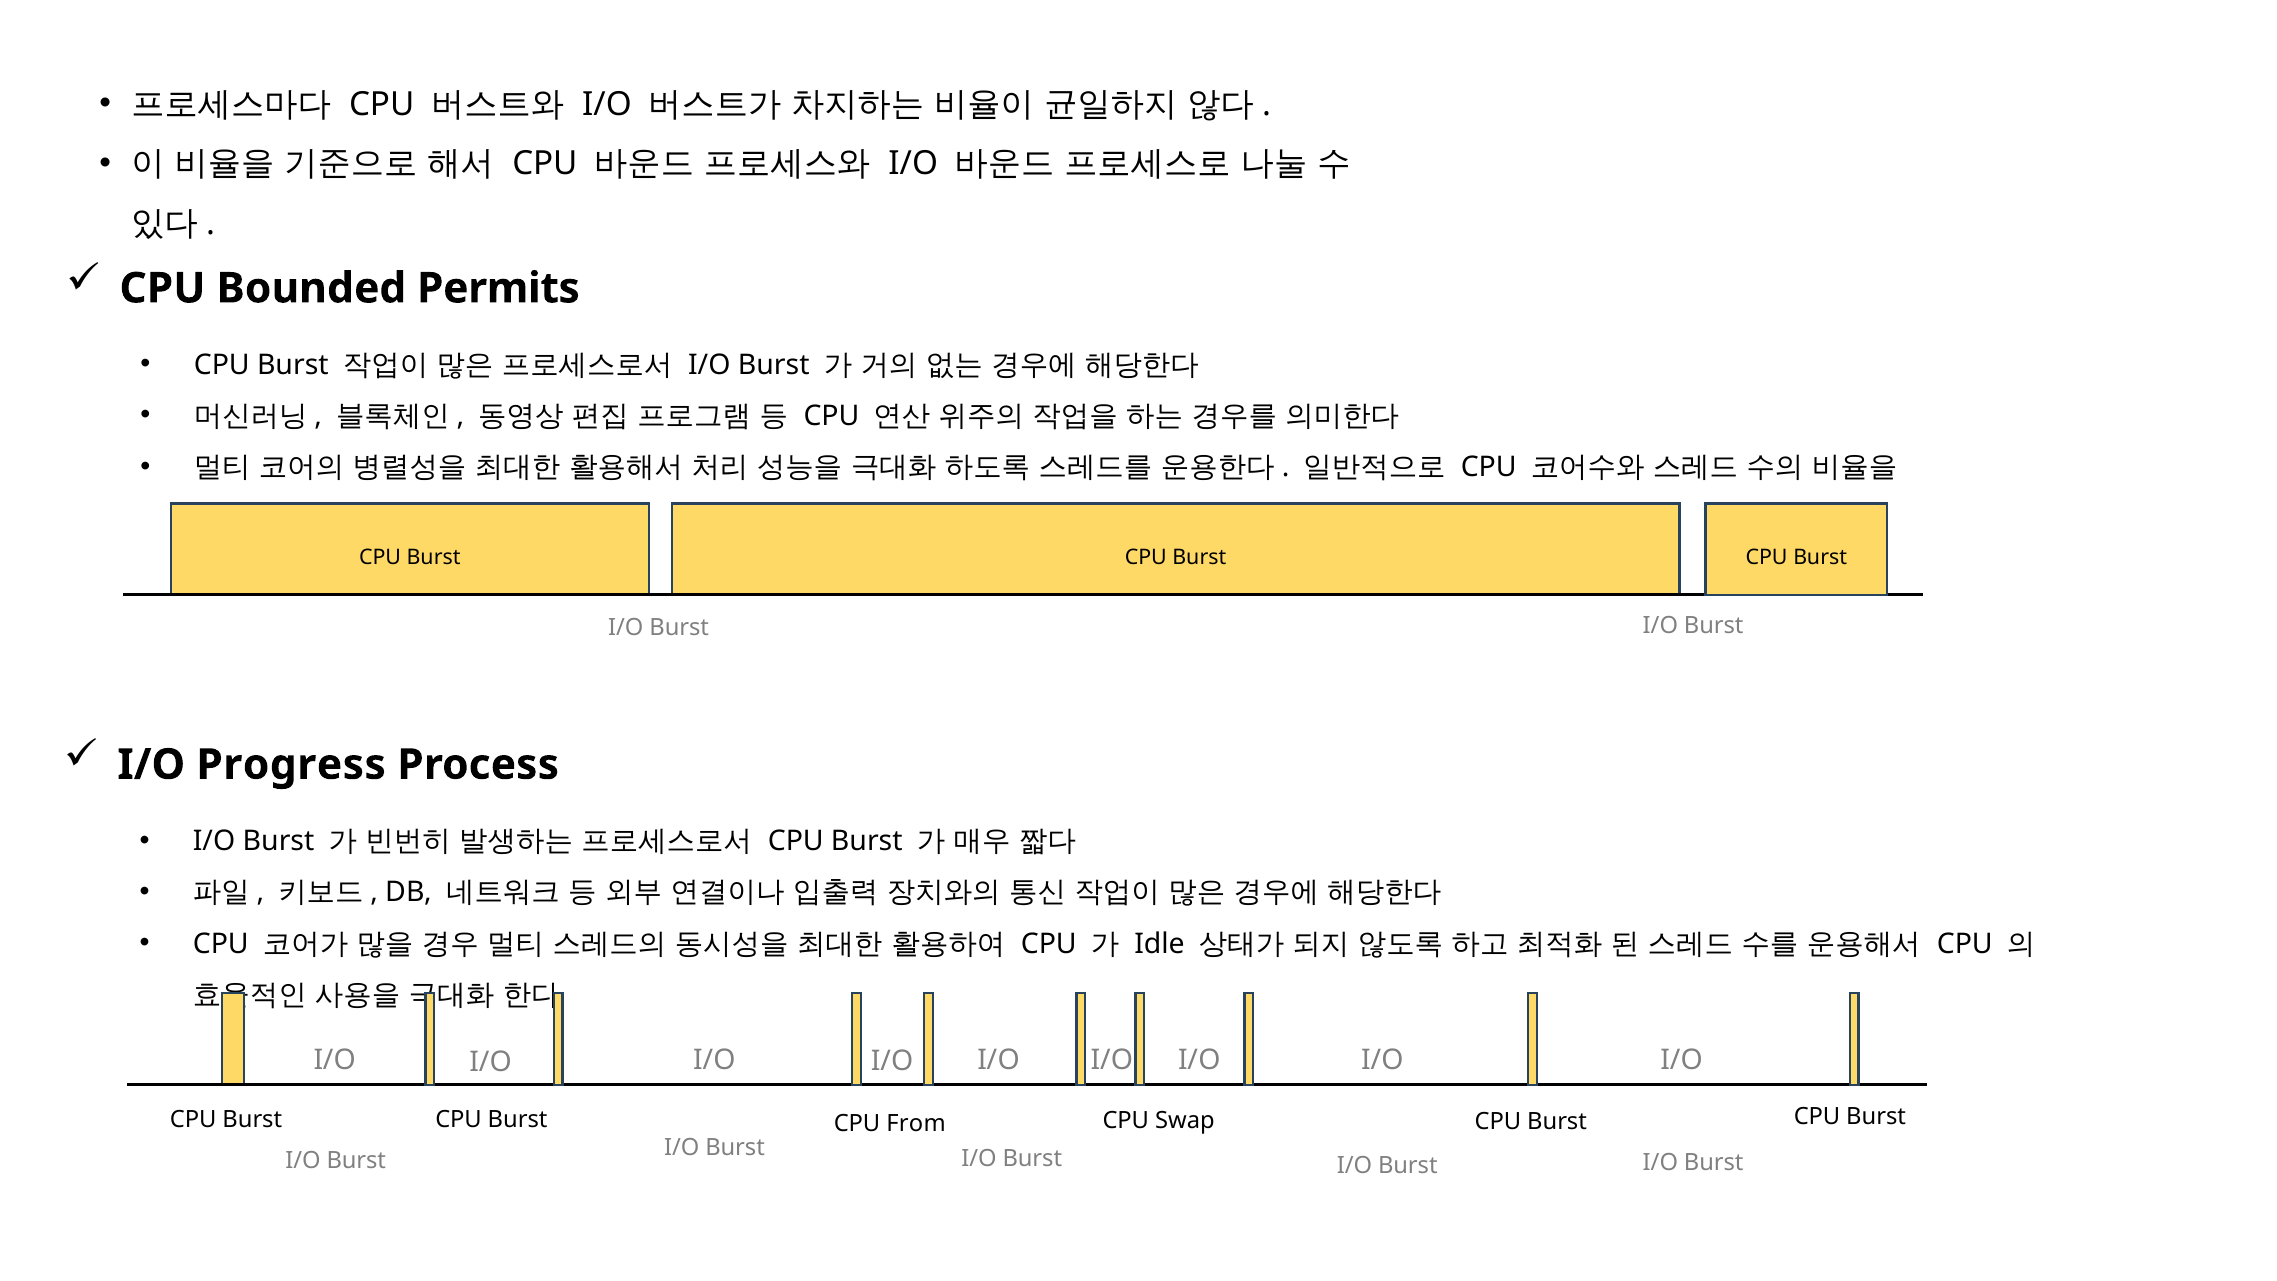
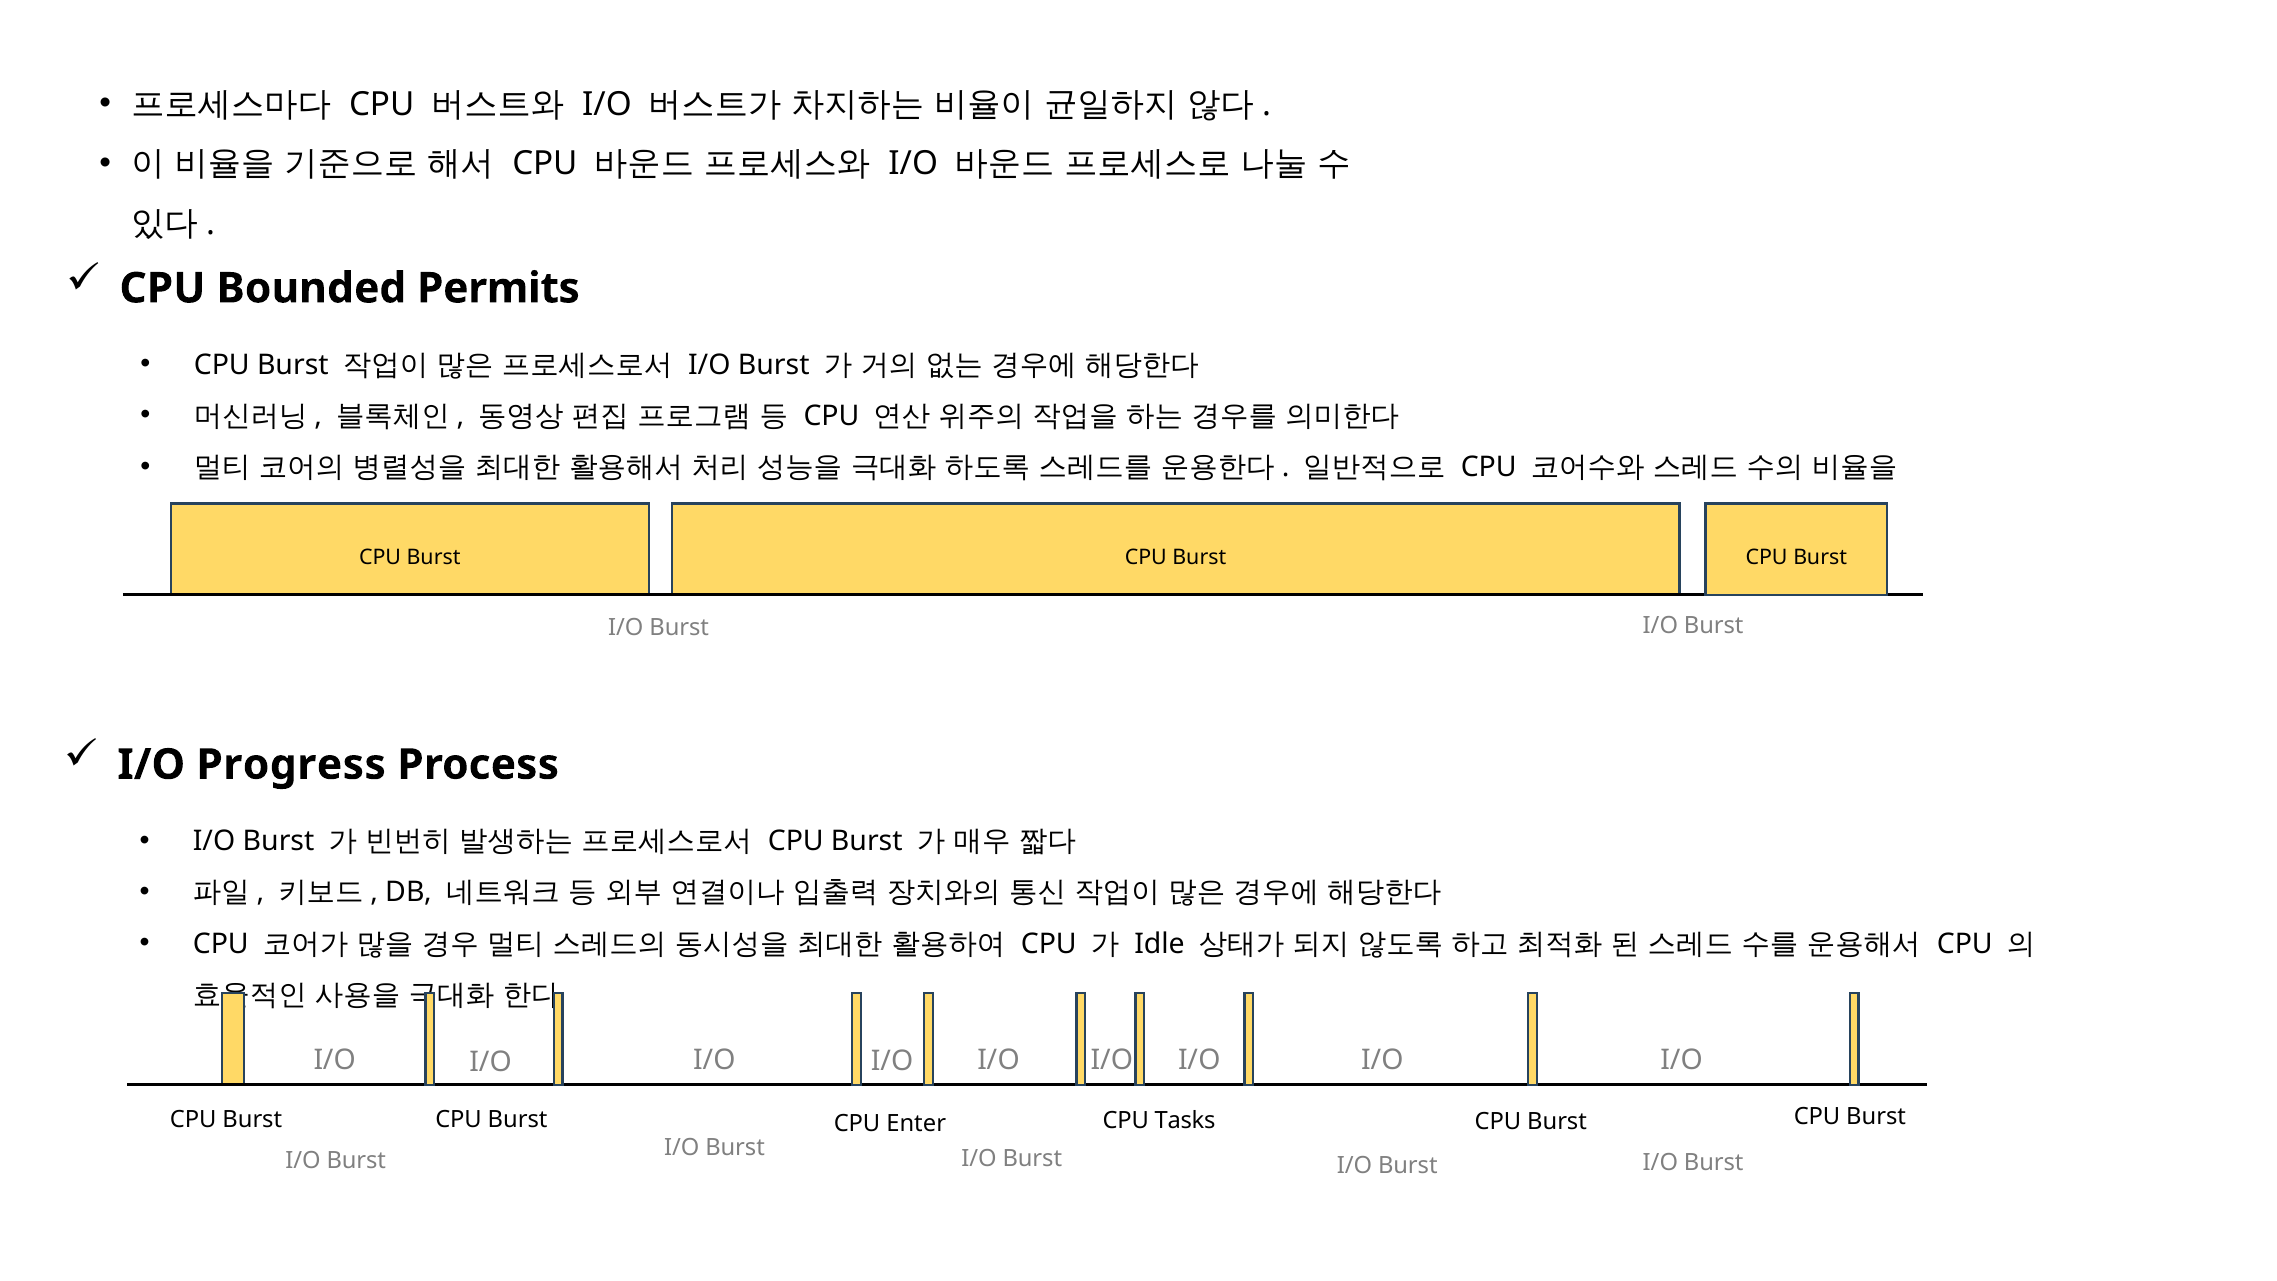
From: From -> Enter (916, 1123)
Swap: Swap -> Tasks (1185, 1120)
